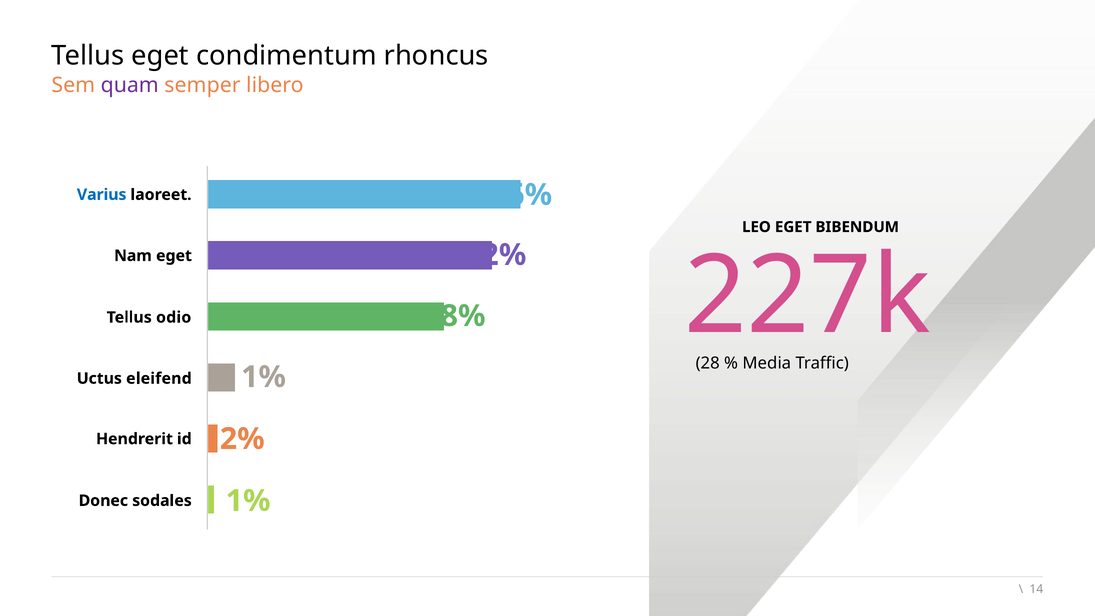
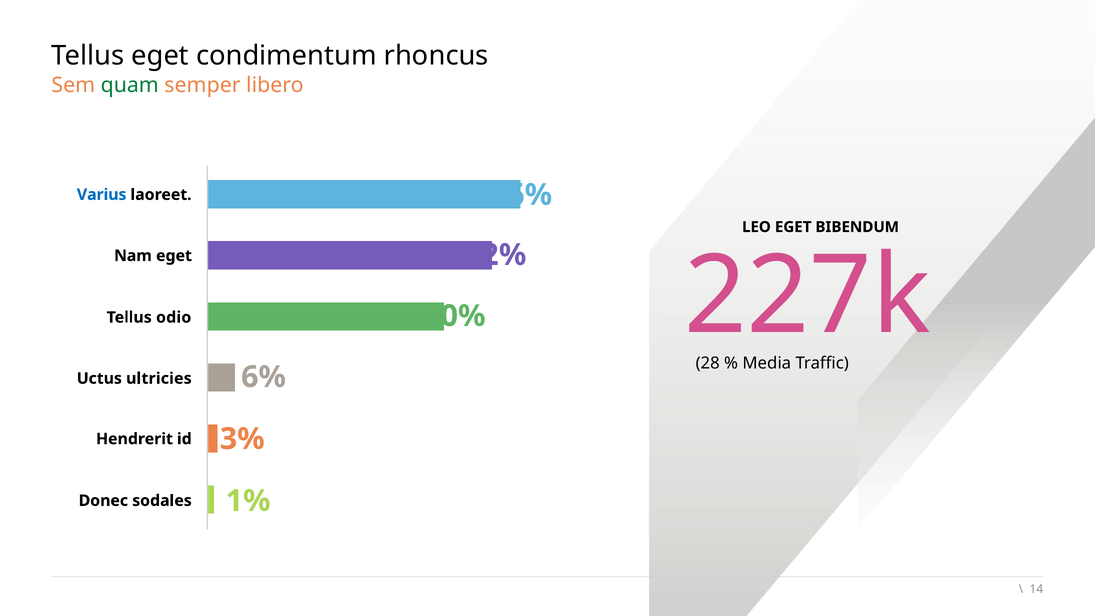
quam colour: purple -> green (130, 85)
28%: 28% -> 70% (454, 316)
1%: 1% -> 6% (263, 377)
eleifend: eleifend -> ultricies (159, 378)
2%: 2% -> 3% (242, 439)
